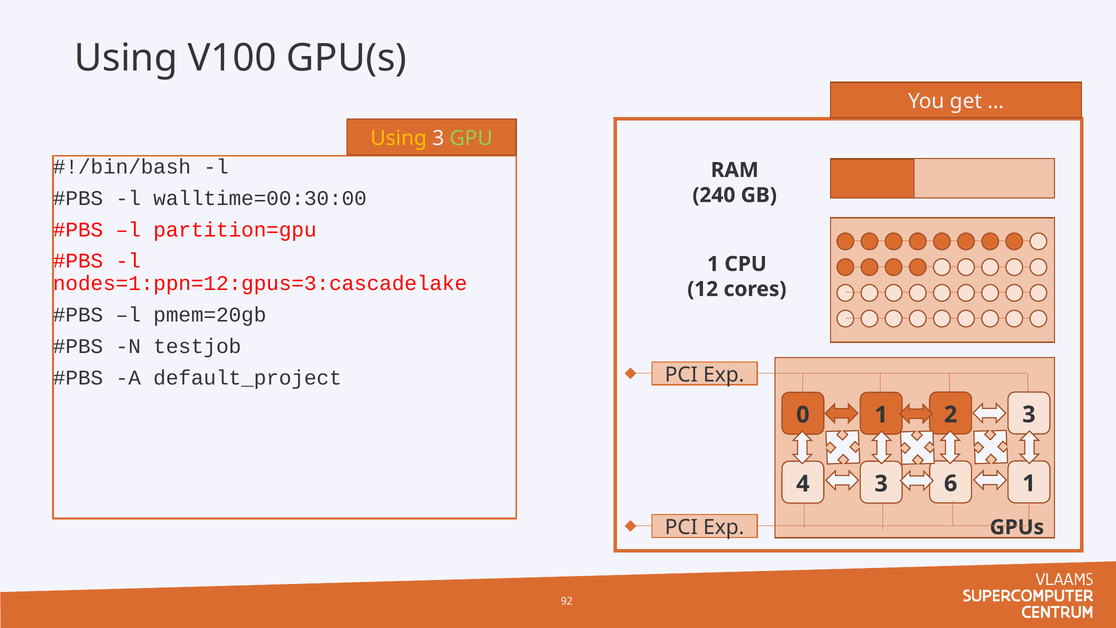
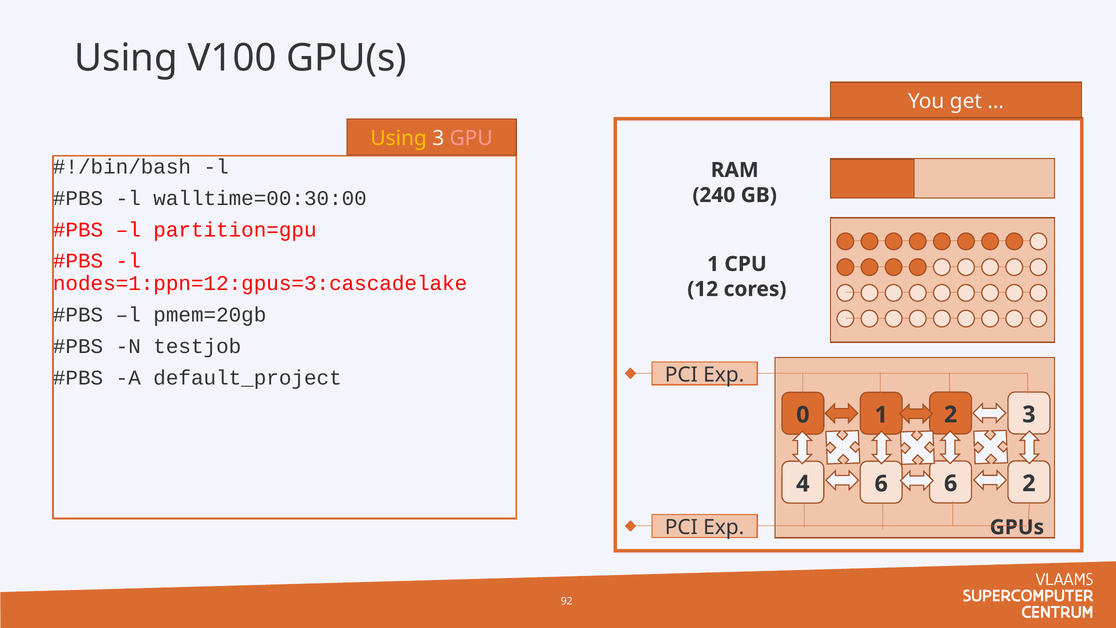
GPU colour: light green -> pink (471, 138)
6 1: 1 -> 2 (1029, 483)
4 3: 3 -> 6 (881, 484)
